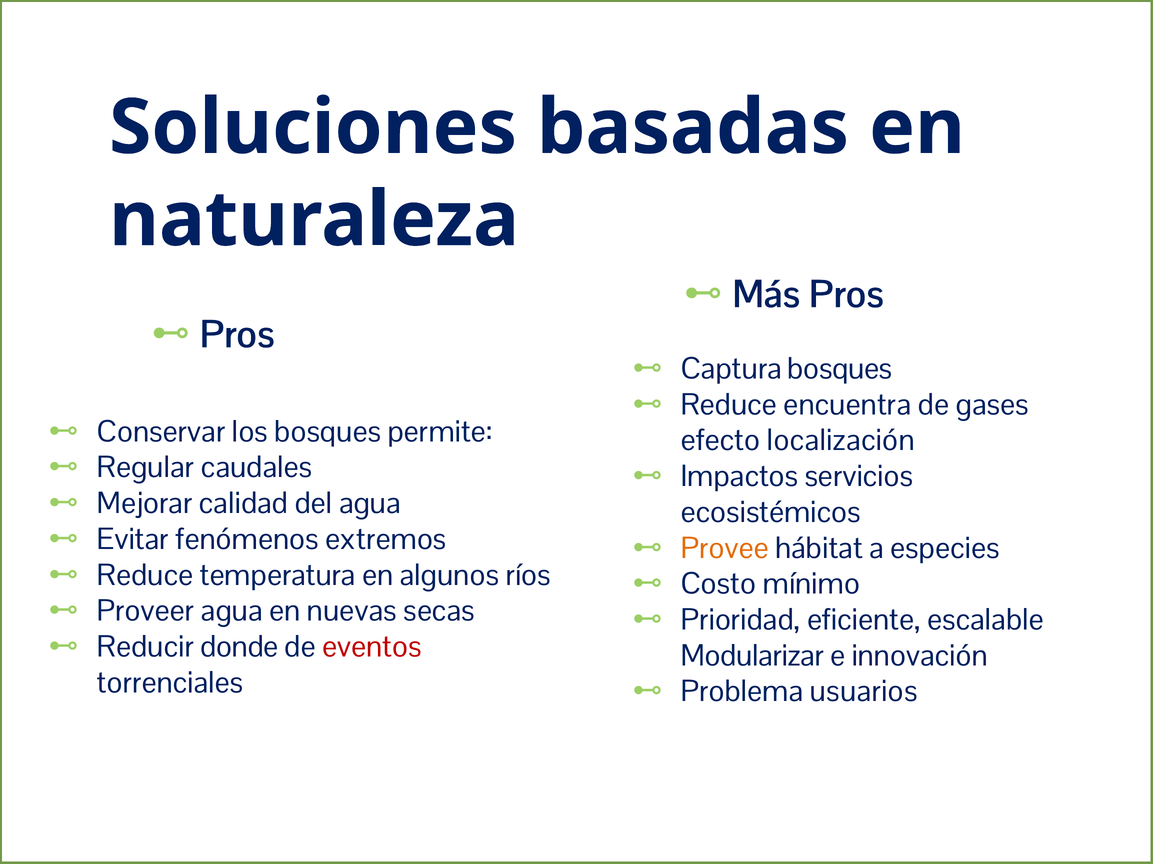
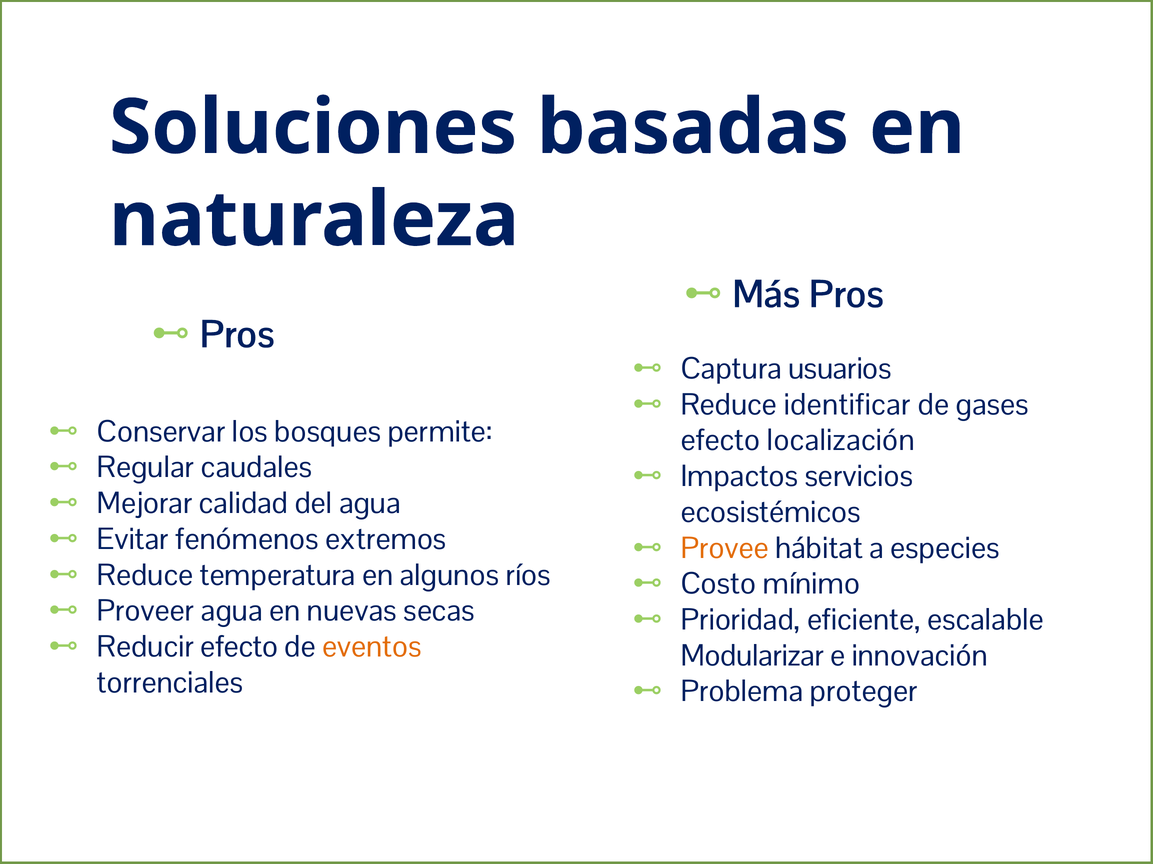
Captura bosques: bosques -> usuarios (840, 369)
encuentra: encuentra -> identificar (847, 405)
Reducir donde: donde -> efecto (239, 647)
eventos colour: red -> orange (372, 647)
usuarios: usuarios -> proteger (864, 692)
